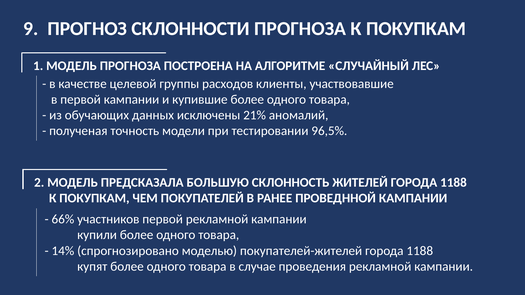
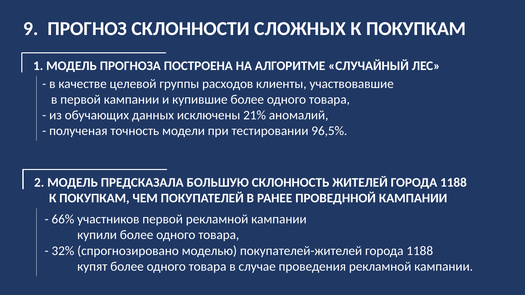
СКЛОННОСТИ ПРОГНОЗА: ПРОГНОЗА -> СЛОЖНЫХ (300, 29)
14%: 14% -> 32% (63, 251)
